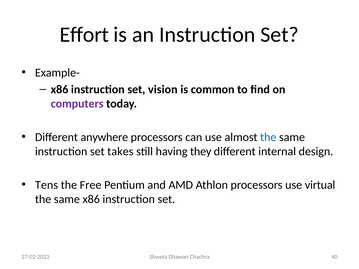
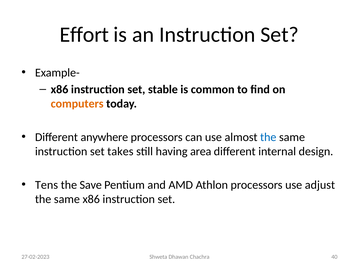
vision: vision -> stable (163, 89)
computers colour: purple -> orange (77, 104)
they: they -> area (201, 152)
Free: Free -> Save (91, 185)
virtual: virtual -> adjust (320, 185)
